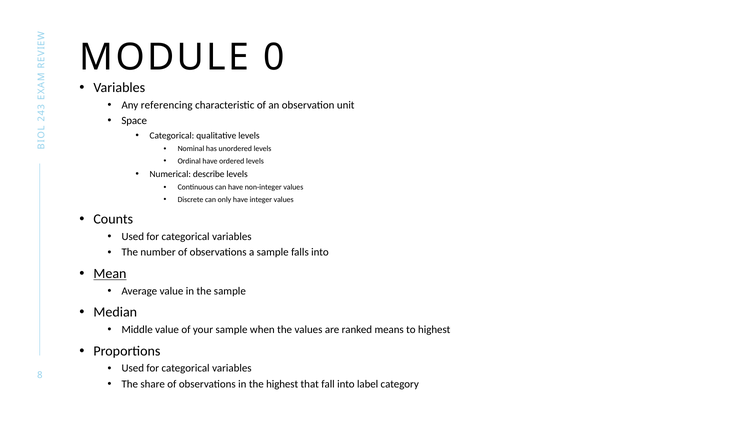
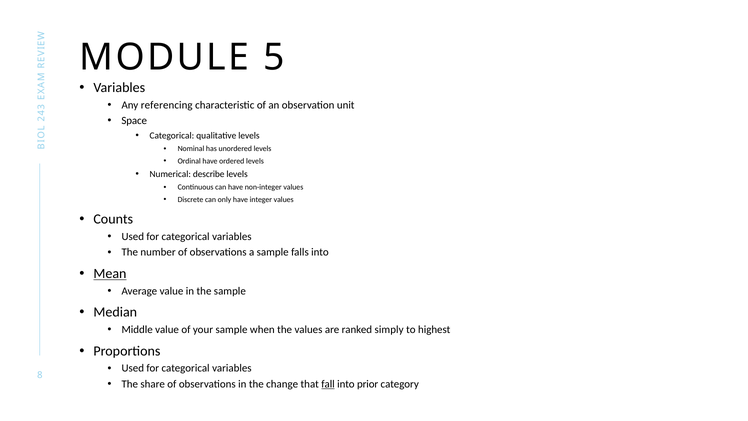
0: 0 -> 5 (274, 57)
means: means -> simply (389, 329)
the highest: highest -> change (282, 384)
fall underline: none -> present (328, 384)
label: label -> prior (368, 384)
